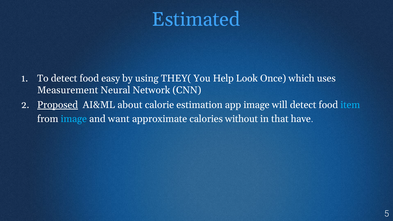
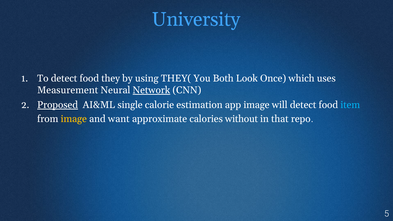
Estimated: Estimated -> University (196, 19)
easy: easy -> they (111, 78)
Help: Help -> Both (223, 78)
Network underline: none -> present (151, 90)
about: about -> single (130, 105)
image colour: light blue -> yellow (74, 119)
have: have -> repo (301, 119)
